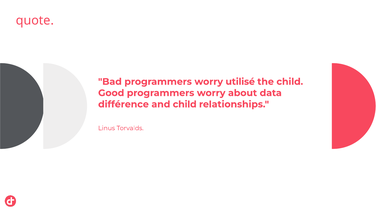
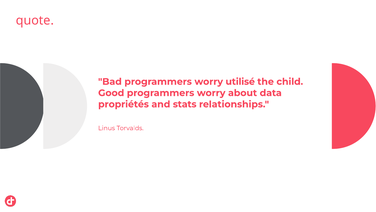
différence: différence -> propriétés (123, 104)
and child: child -> stats (185, 104)
